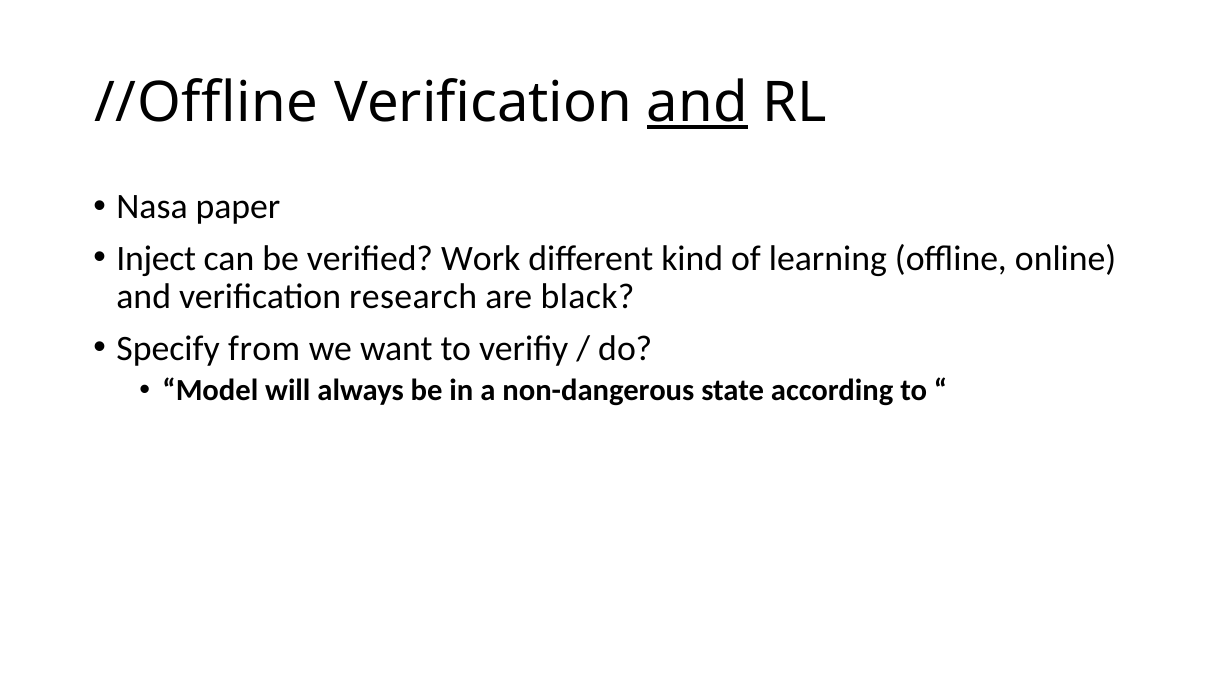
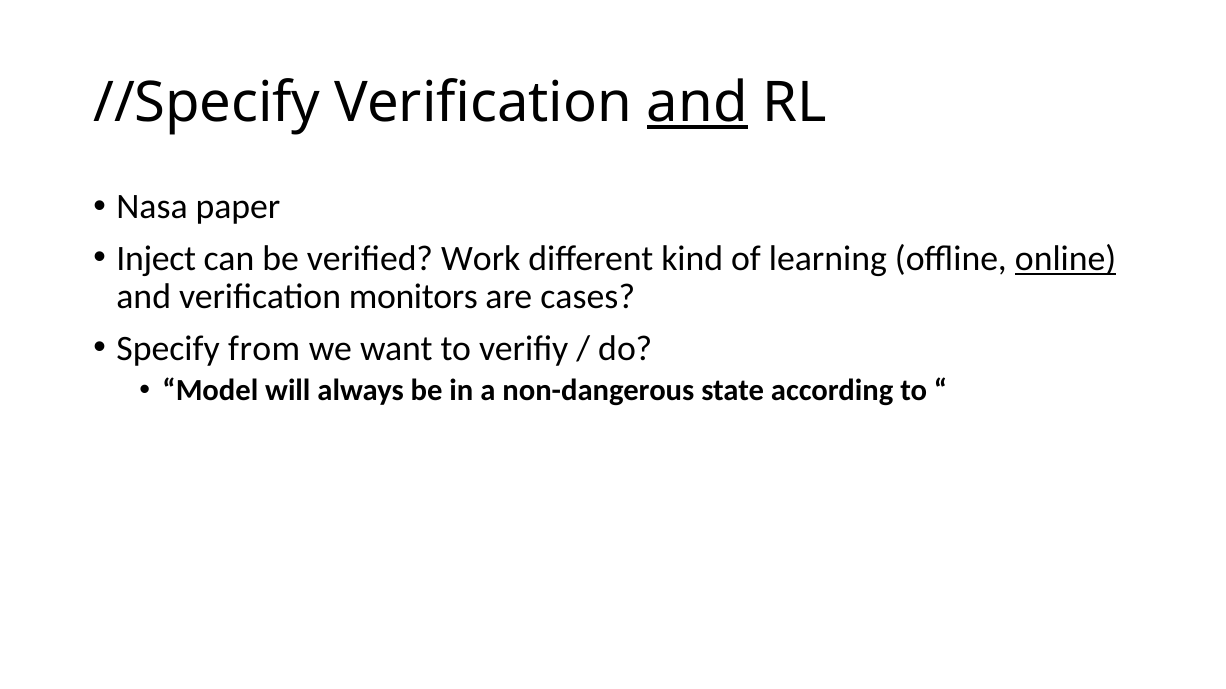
//Offline: //Offline -> //Specify (207, 103)
online underline: none -> present (1066, 259)
research: research -> monitors (413, 297)
black: black -> cases (588, 297)
